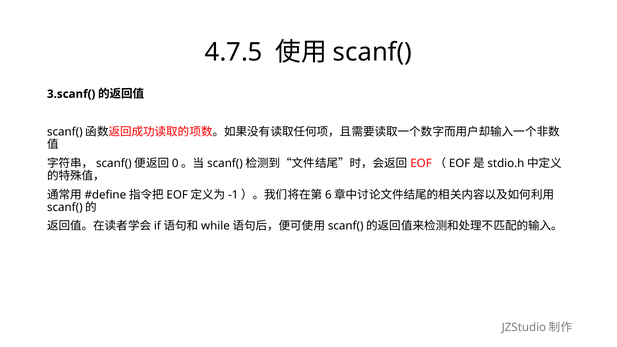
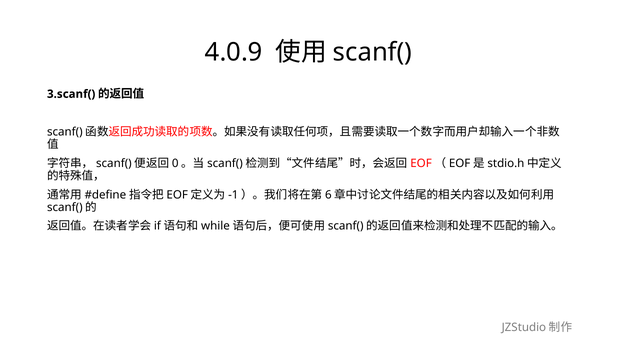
4.7.5: 4.7.5 -> 4.0.9 (234, 52)
